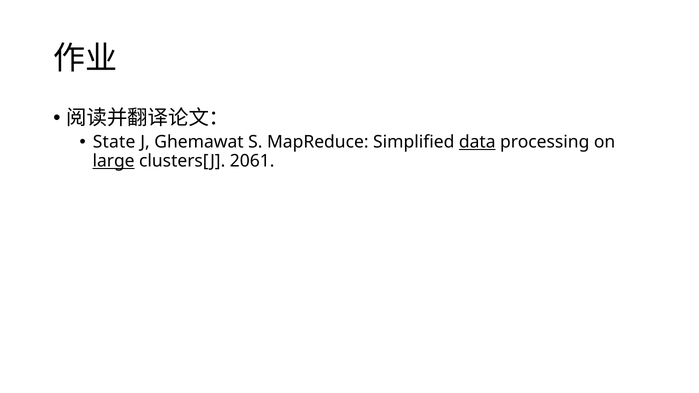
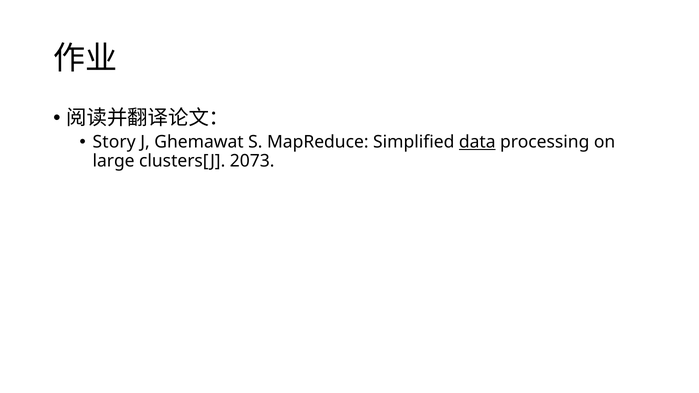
State: State -> Story (114, 142)
large underline: present -> none (114, 161)
2061: 2061 -> 2073 (252, 161)
